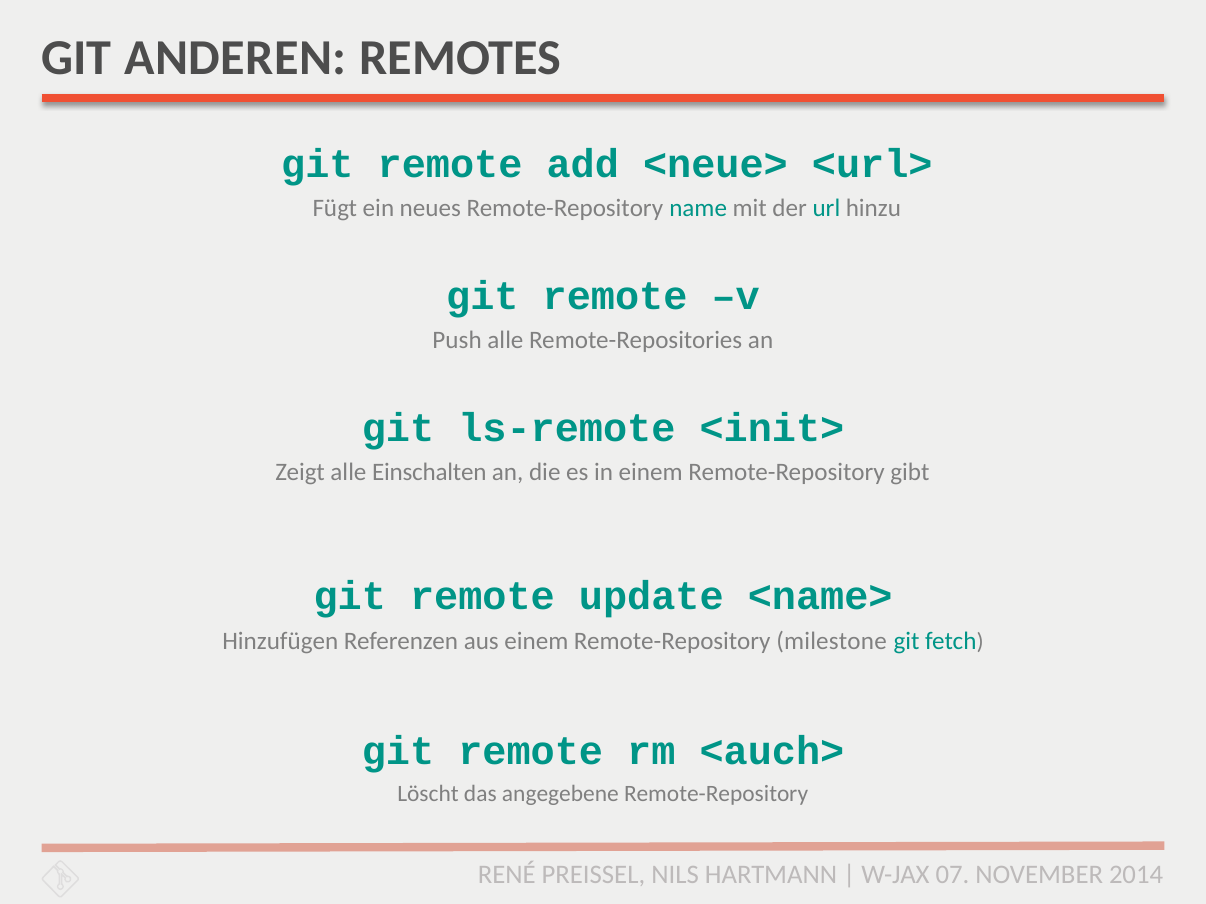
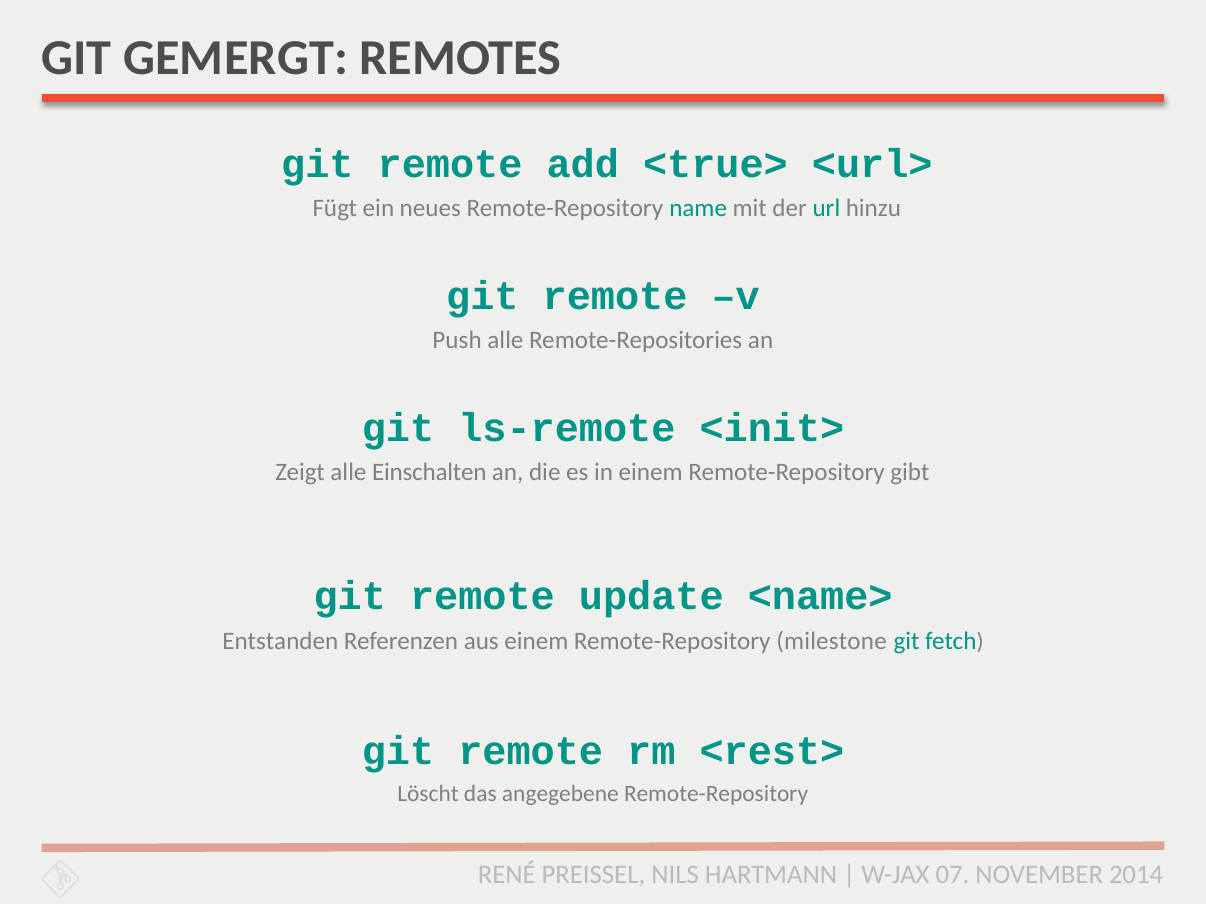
ANDEREN: ANDEREN -> GEMERGT (236, 58)
<neue>: <neue> -> <true> (715, 164)
Hinzufügen: Hinzufügen -> Entstanden (280, 641)
<auch>: <auch> -> <rest> (772, 751)
